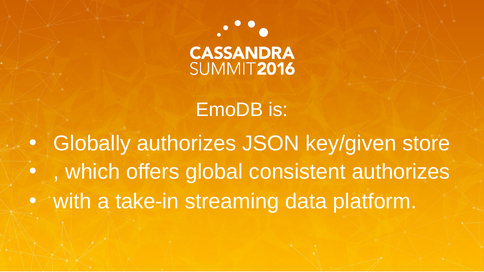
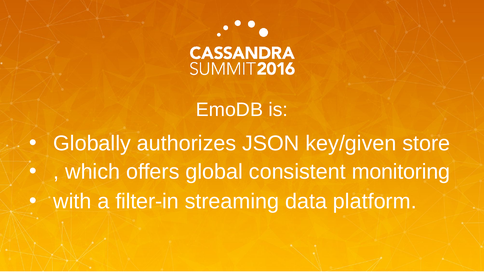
consistent authorizes: authorizes -> monitoring (401, 172)
take-in: take-in -> filter-in (147, 202)
